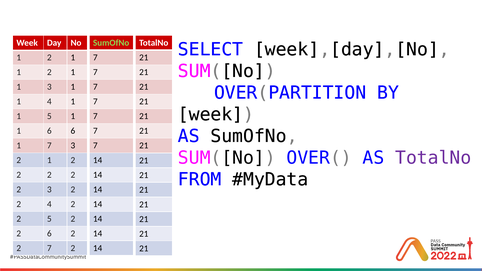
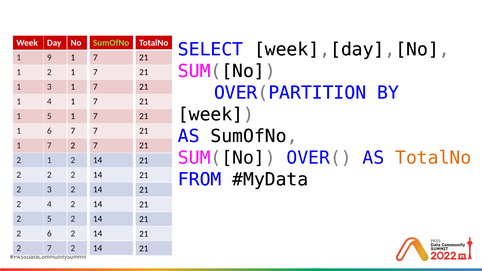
2: 2 -> 9 (49, 58)
6 6: 6 -> 7 (73, 131)
1 7 3: 3 -> 2 (73, 146)
TotalNo colour: purple -> orange (433, 158)
